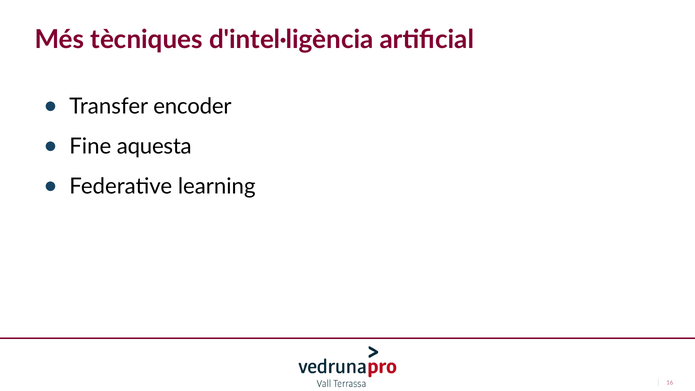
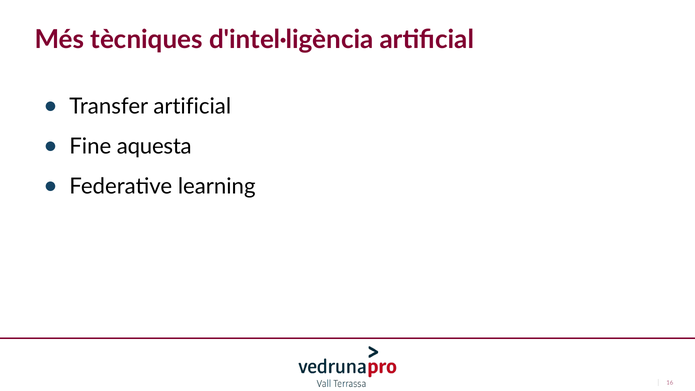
Transfer encoder: encoder -> artificial (192, 107)
